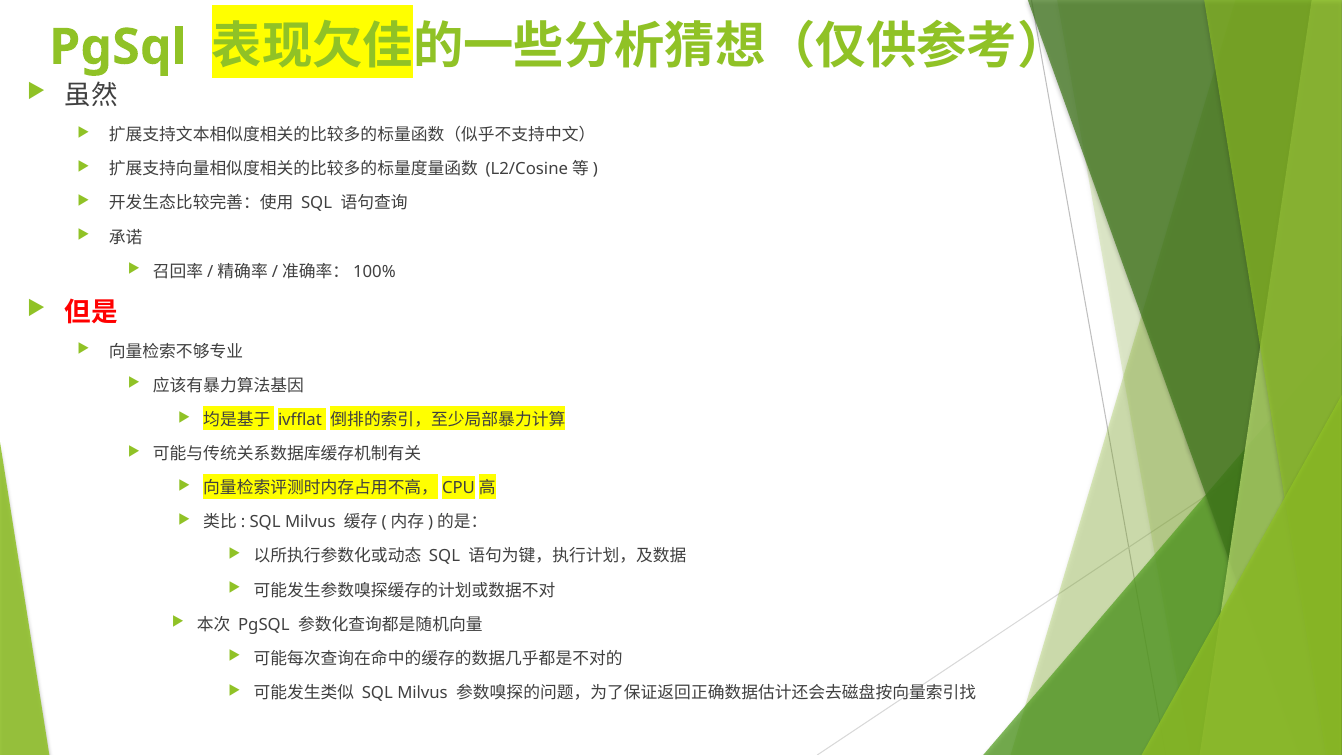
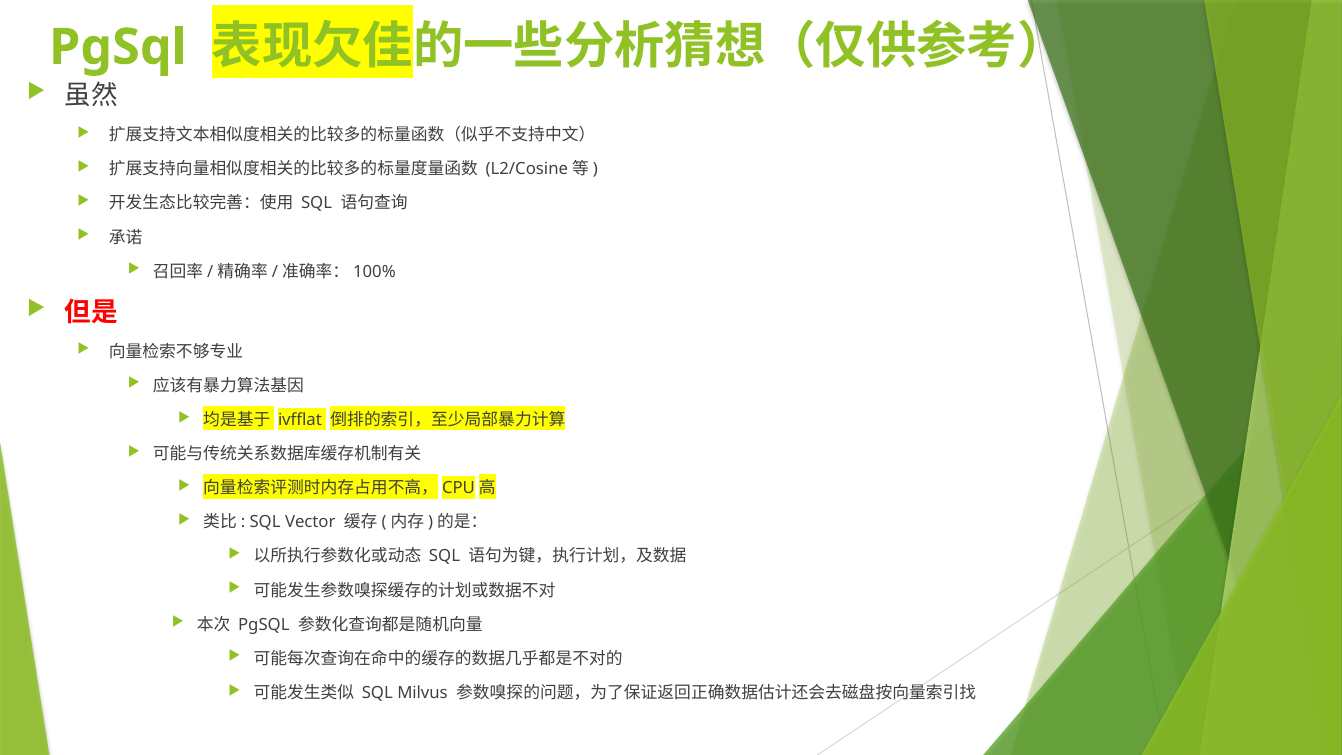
Milvus: Milvus -> Vector (310, 522)
